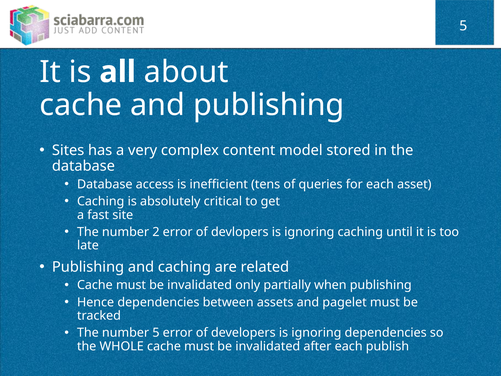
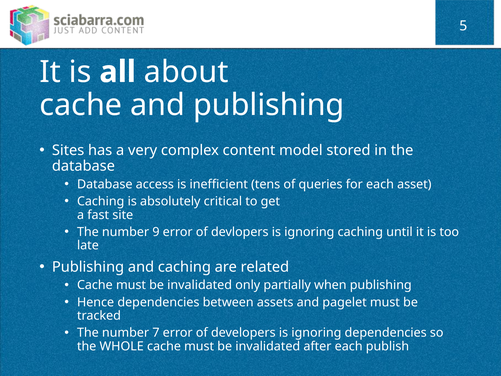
2: 2 -> 9 (156, 232)
number 5: 5 -> 7 (156, 333)
